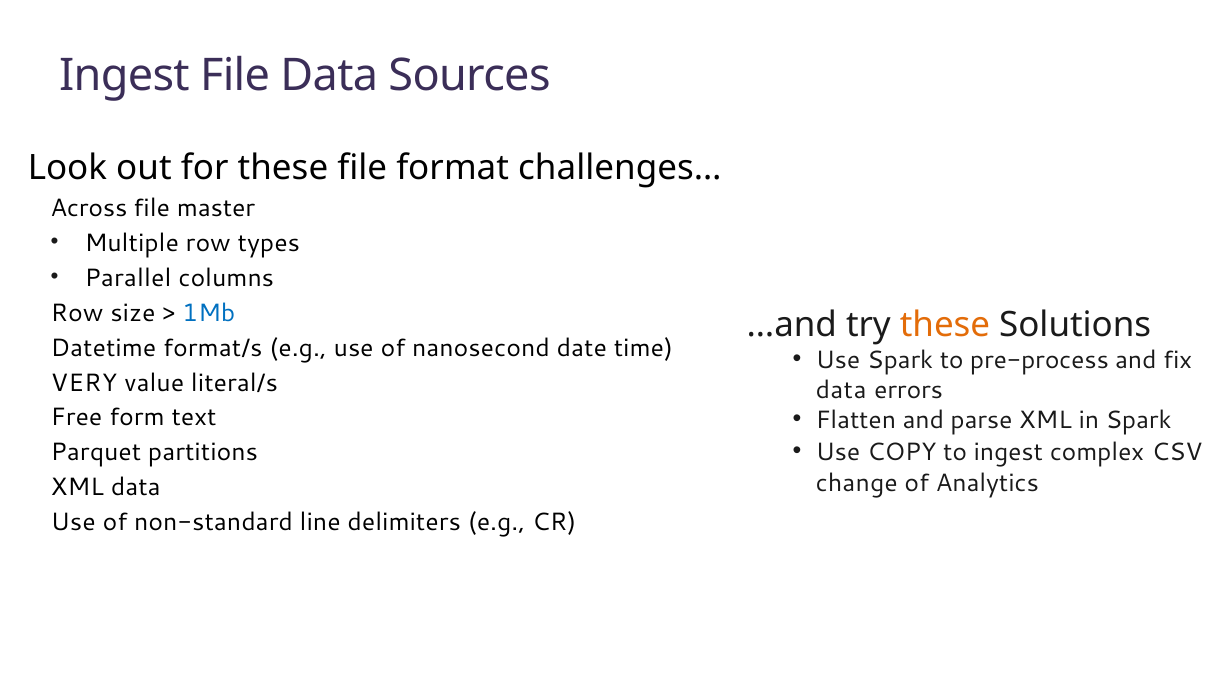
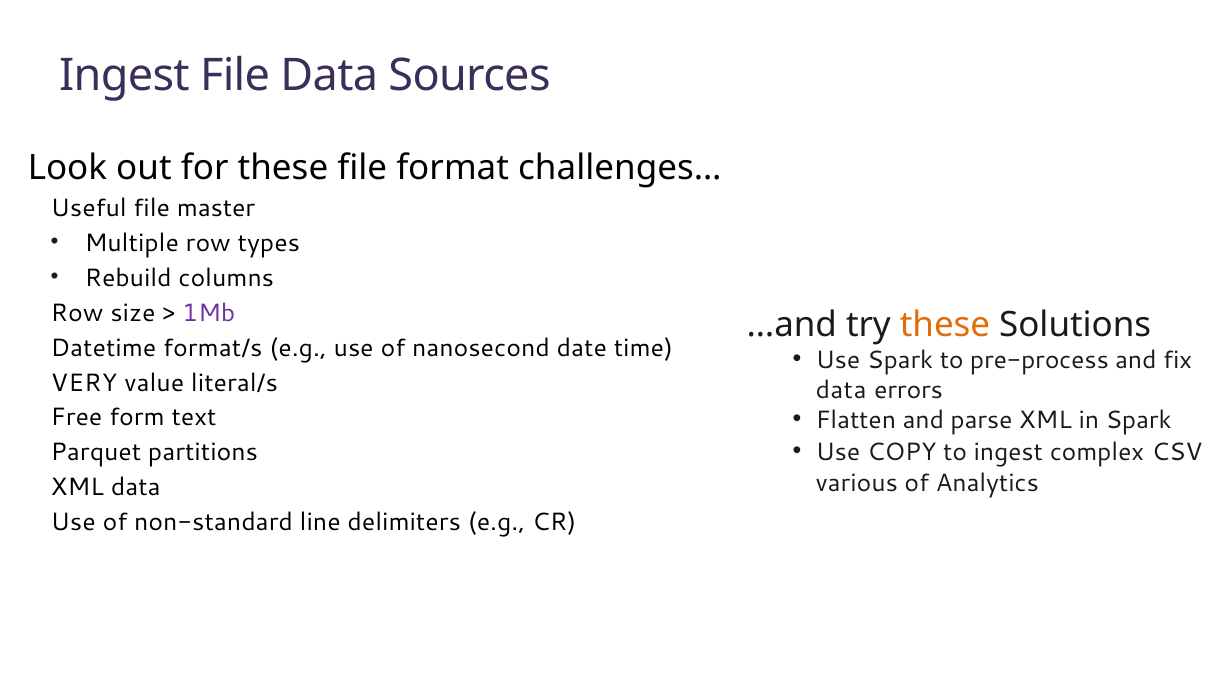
Across: Across -> Useful (89, 208)
Parallel: Parallel -> Rebuild (128, 278)
1Mb colour: blue -> purple (209, 313)
change: change -> various (857, 484)
